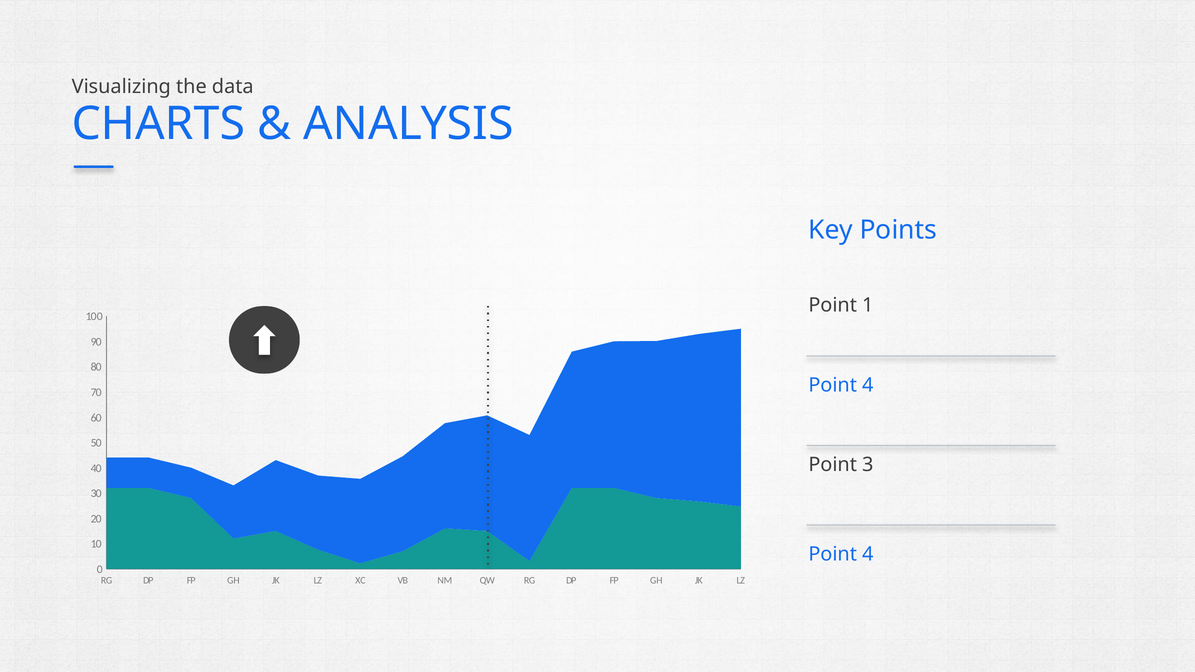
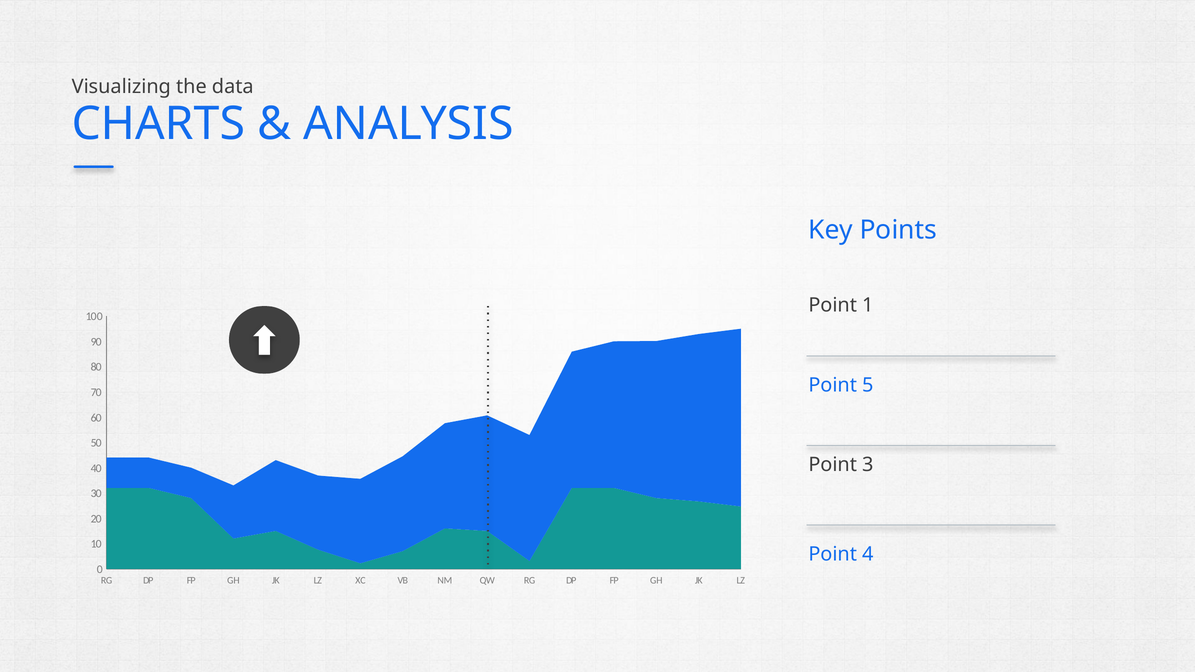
4: 4 -> 5 (868, 385)
